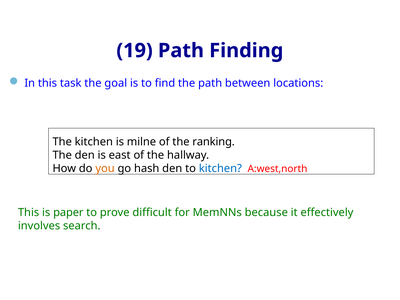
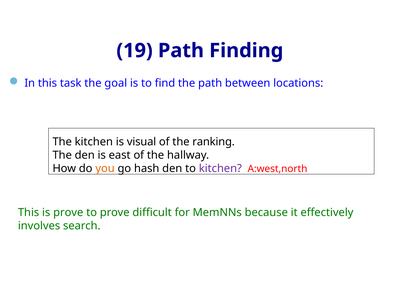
milne: milne -> visual (142, 142)
kitchen colour: blue -> purple (220, 168)
is paper: paper -> prove (68, 213)
